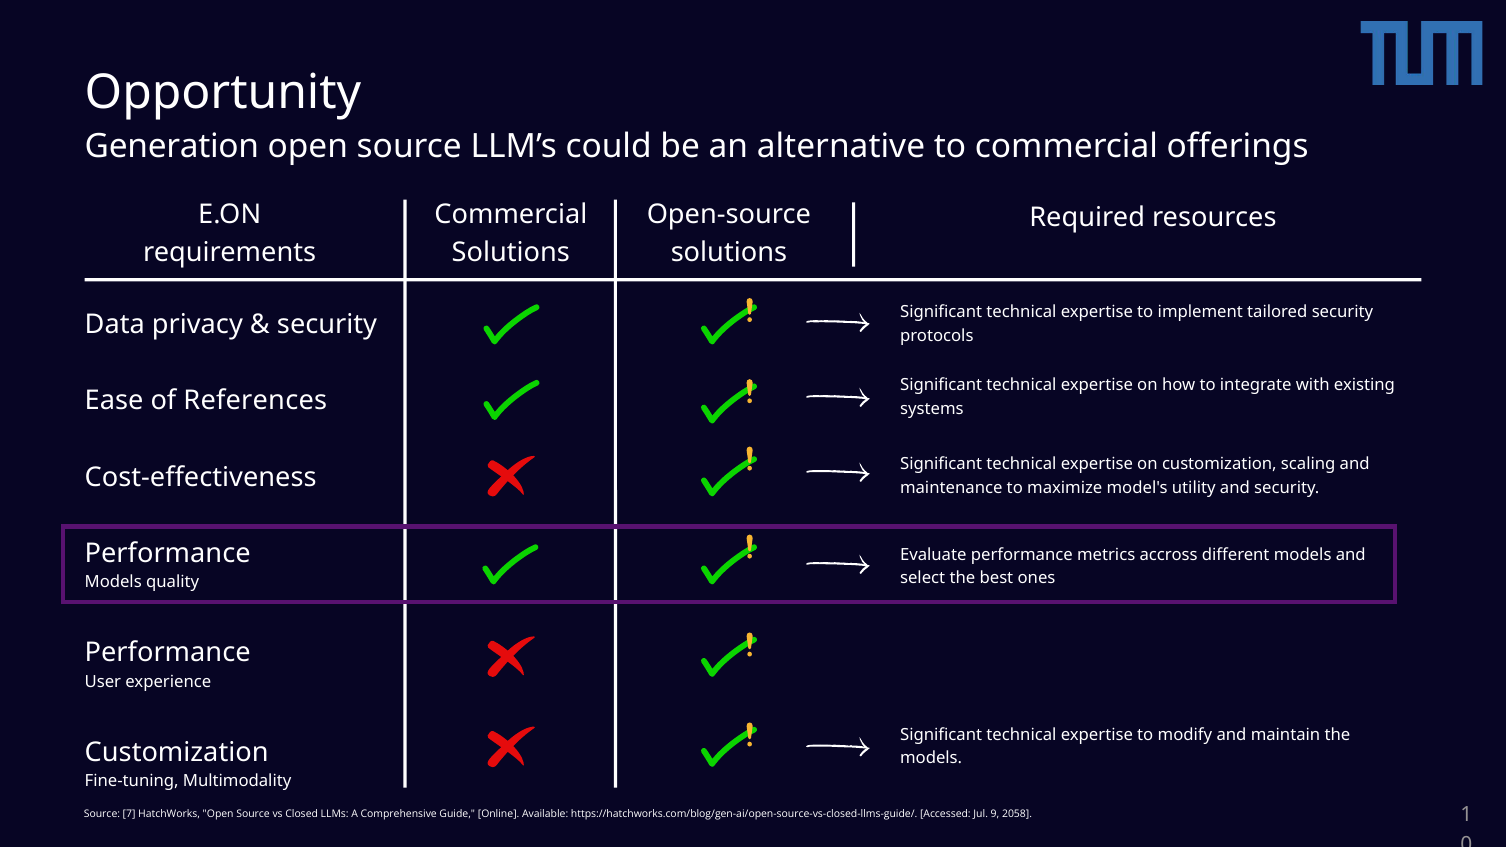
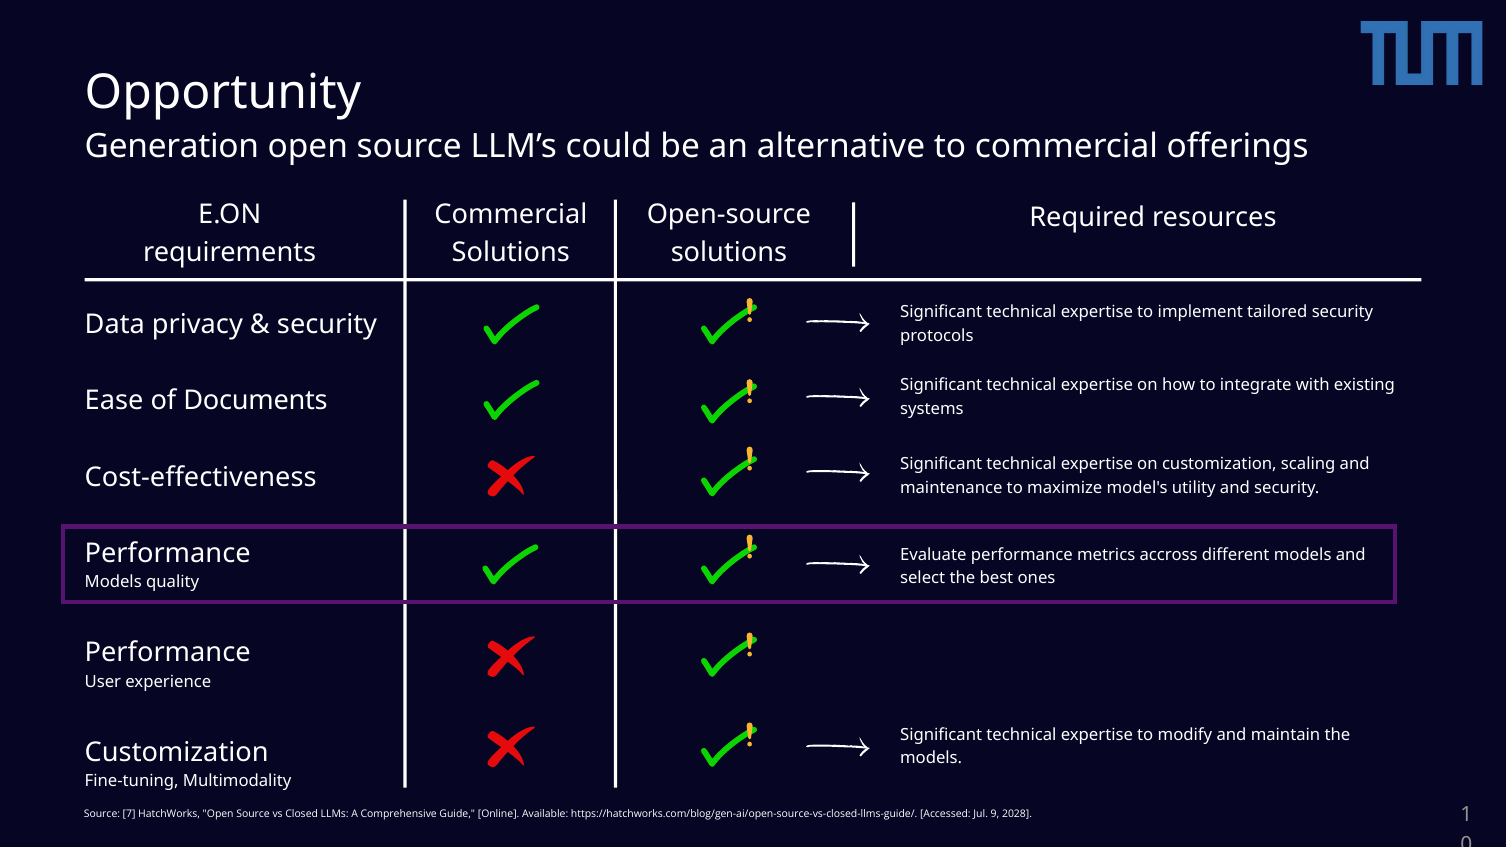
References: References -> Documents (256, 401)
2058: 2058 -> 2028 (1017, 814)
